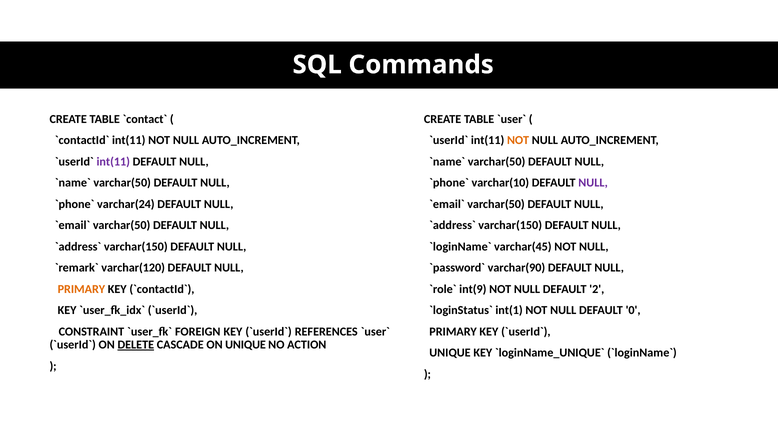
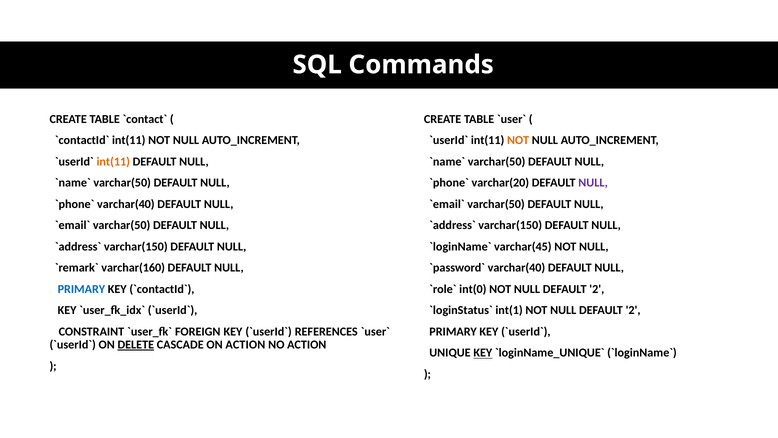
int(11 colour: purple -> orange (113, 161)
varchar(10: varchar(10 -> varchar(20 (500, 183)
varchar(24: varchar(24 -> varchar(40 (126, 204)
varchar(120: varchar(120 -> varchar(160 (133, 268)
varchar(90: varchar(90 -> varchar(40 (516, 268)
PRIMARY colour: orange -> blue (81, 289)
int(9: int(9 -> int(0 (473, 289)
0: 0 -> 2 (633, 310)
ON UNIQUE: UNIQUE -> ACTION (245, 345)
KEY underline: none -> present (483, 353)
